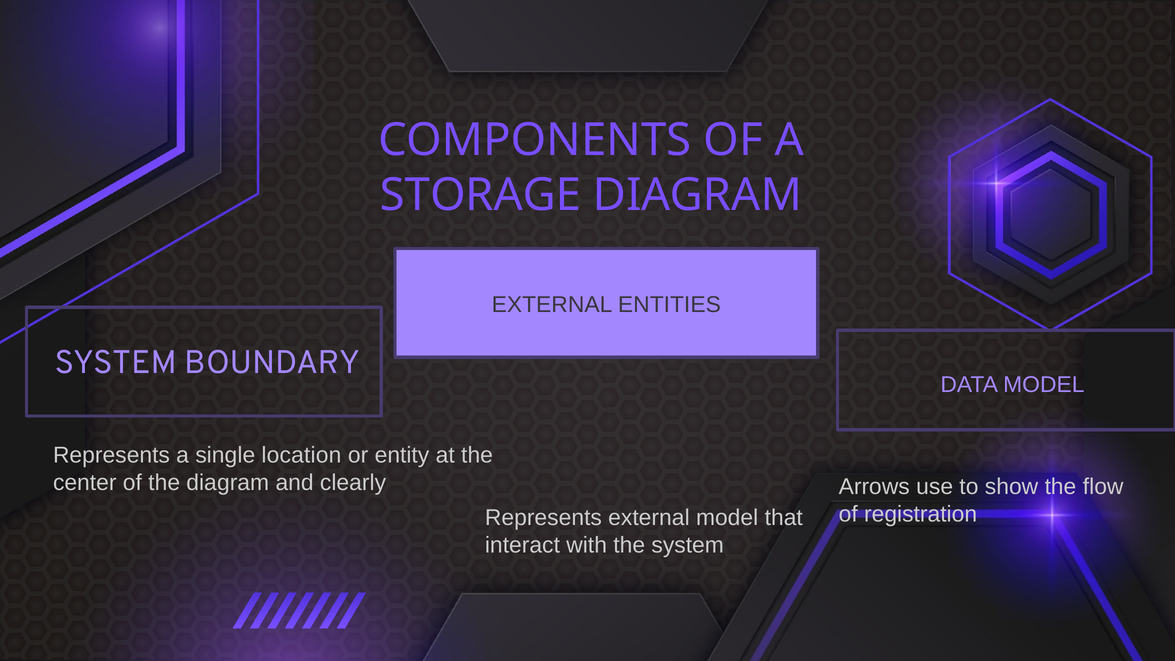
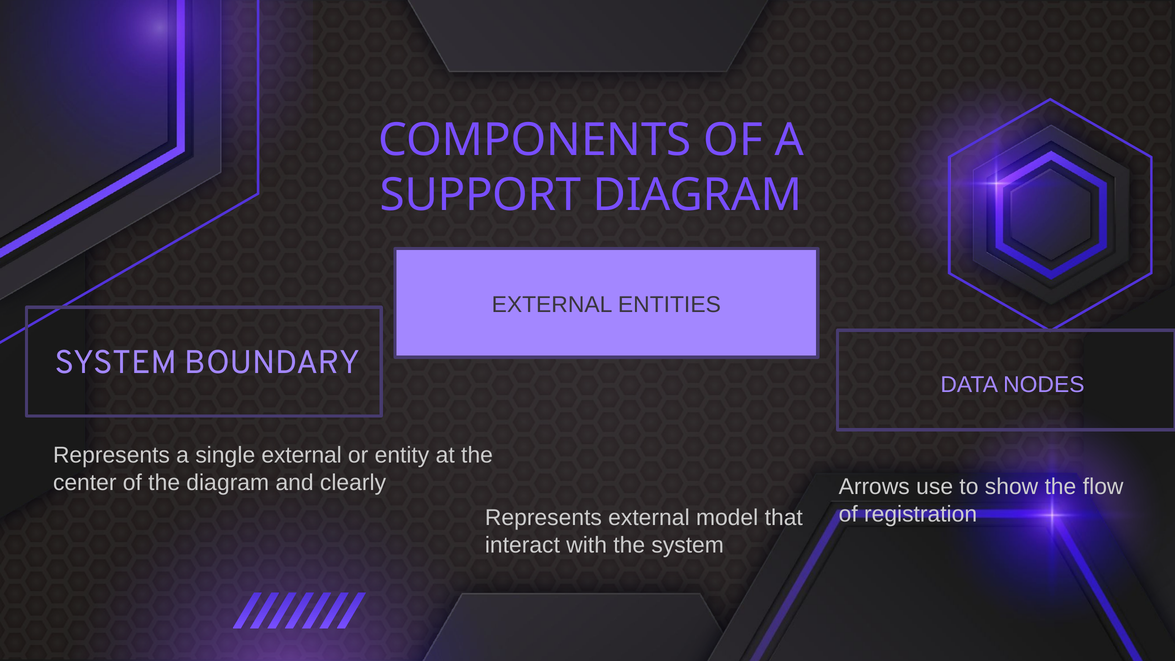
STORAGE: STORAGE -> SUPPORT (481, 195)
DATA MODEL: MODEL -> NODES (1044, 385)
single location: location -> external (302, 455)
